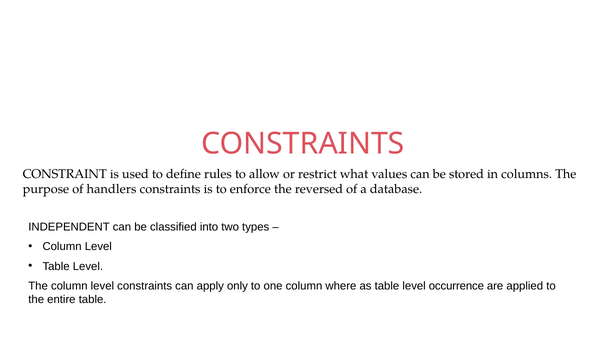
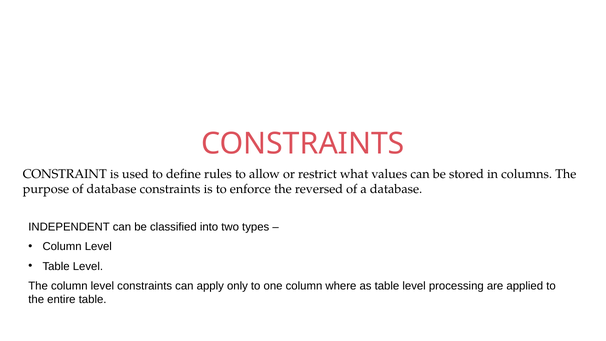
of handlers: handlers -> database (112, 189)
occurrence: occurrence -> processing (456, 286)
